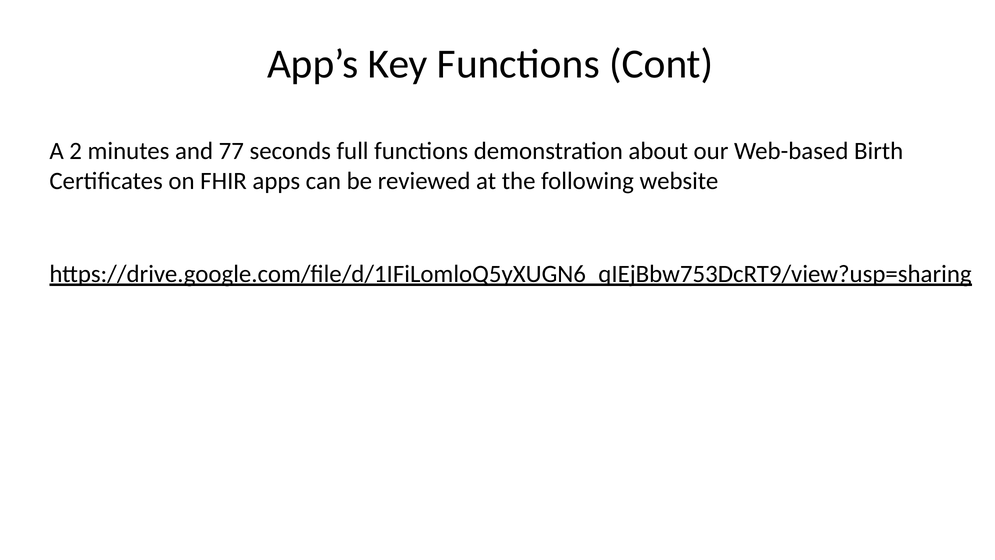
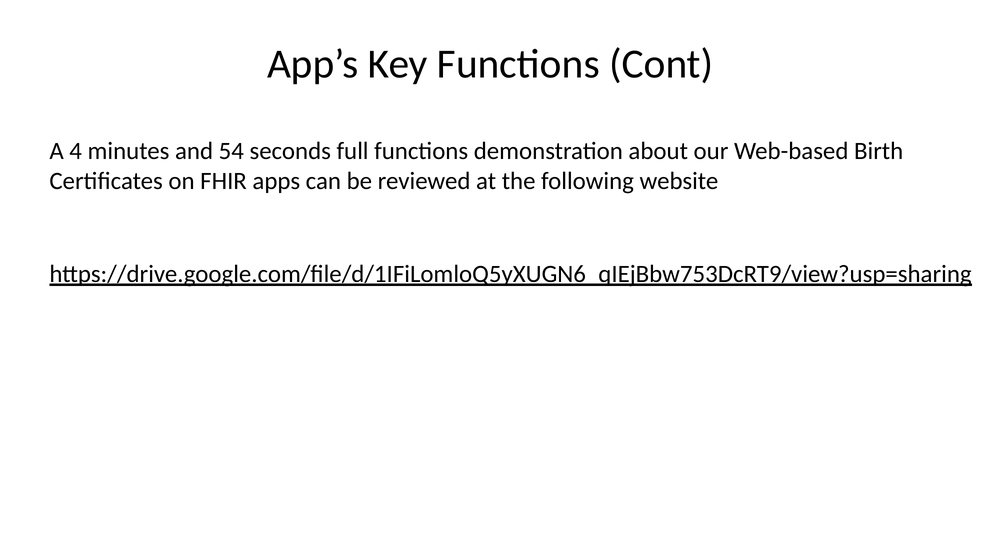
2: 2 -> 4 (76, 151)
77: 77 -> 54 (231, 151)
